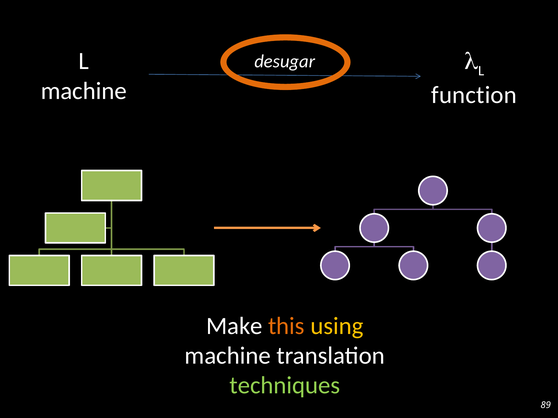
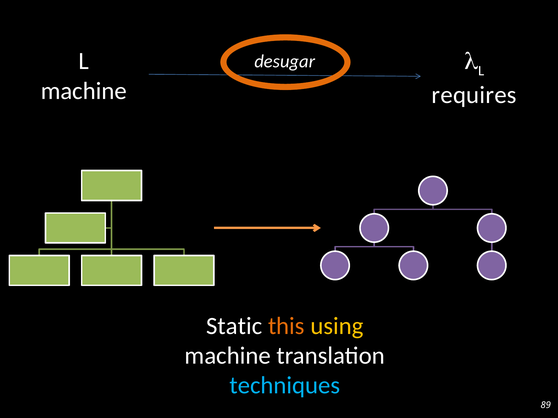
function: function -> requires (474, 95)
Make: Make -> Static (234, 326)
techniques colour: light green -> light blue (285, 386)
